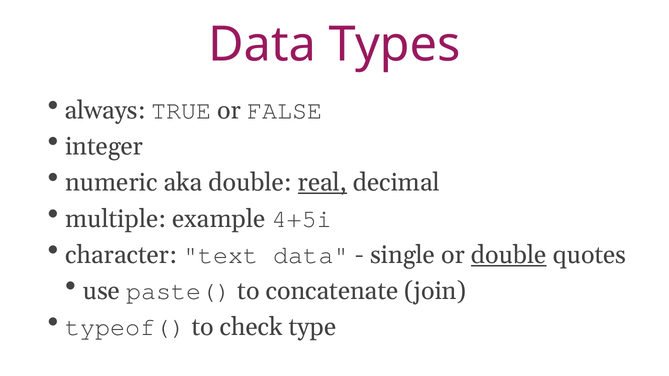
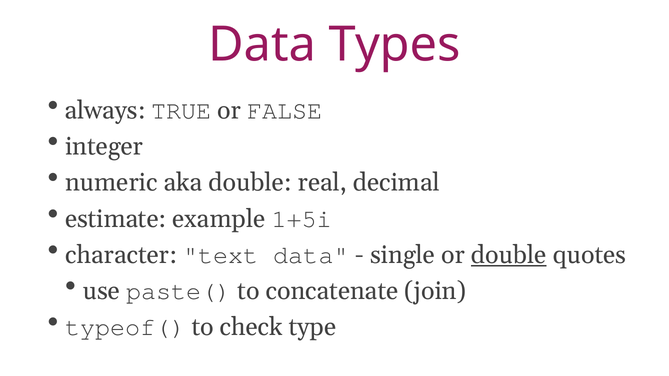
real underline: present -> none (322, 183)
multiple: multiple -> estimate (116, 219)
4+5i: 4+5i -> 1+5i (302, 219)
